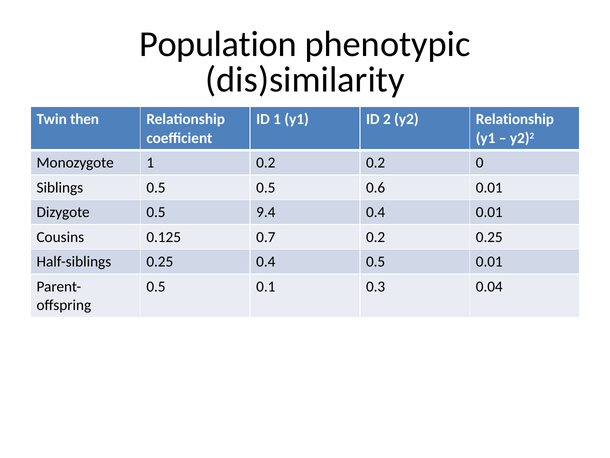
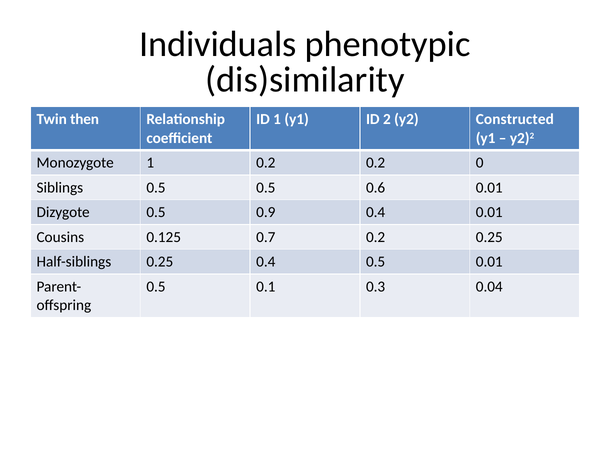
Population: Population -> Individuals (218, 44)
y2 Relationship: Relationship -> Constructed (515, 119)
9.4: 9.4 -> 0.9 (266, 212)
